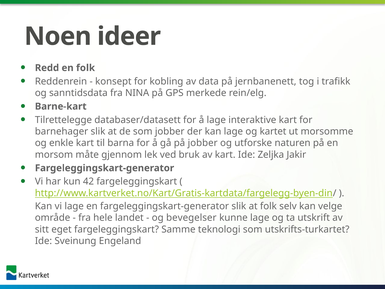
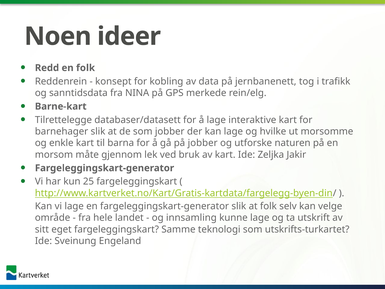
kartet: kartet -> hvilke (273, 131)
42: 42 -> 25 (88, 181)
bevegelser: bevegelser -> innsamling (191, 218)
